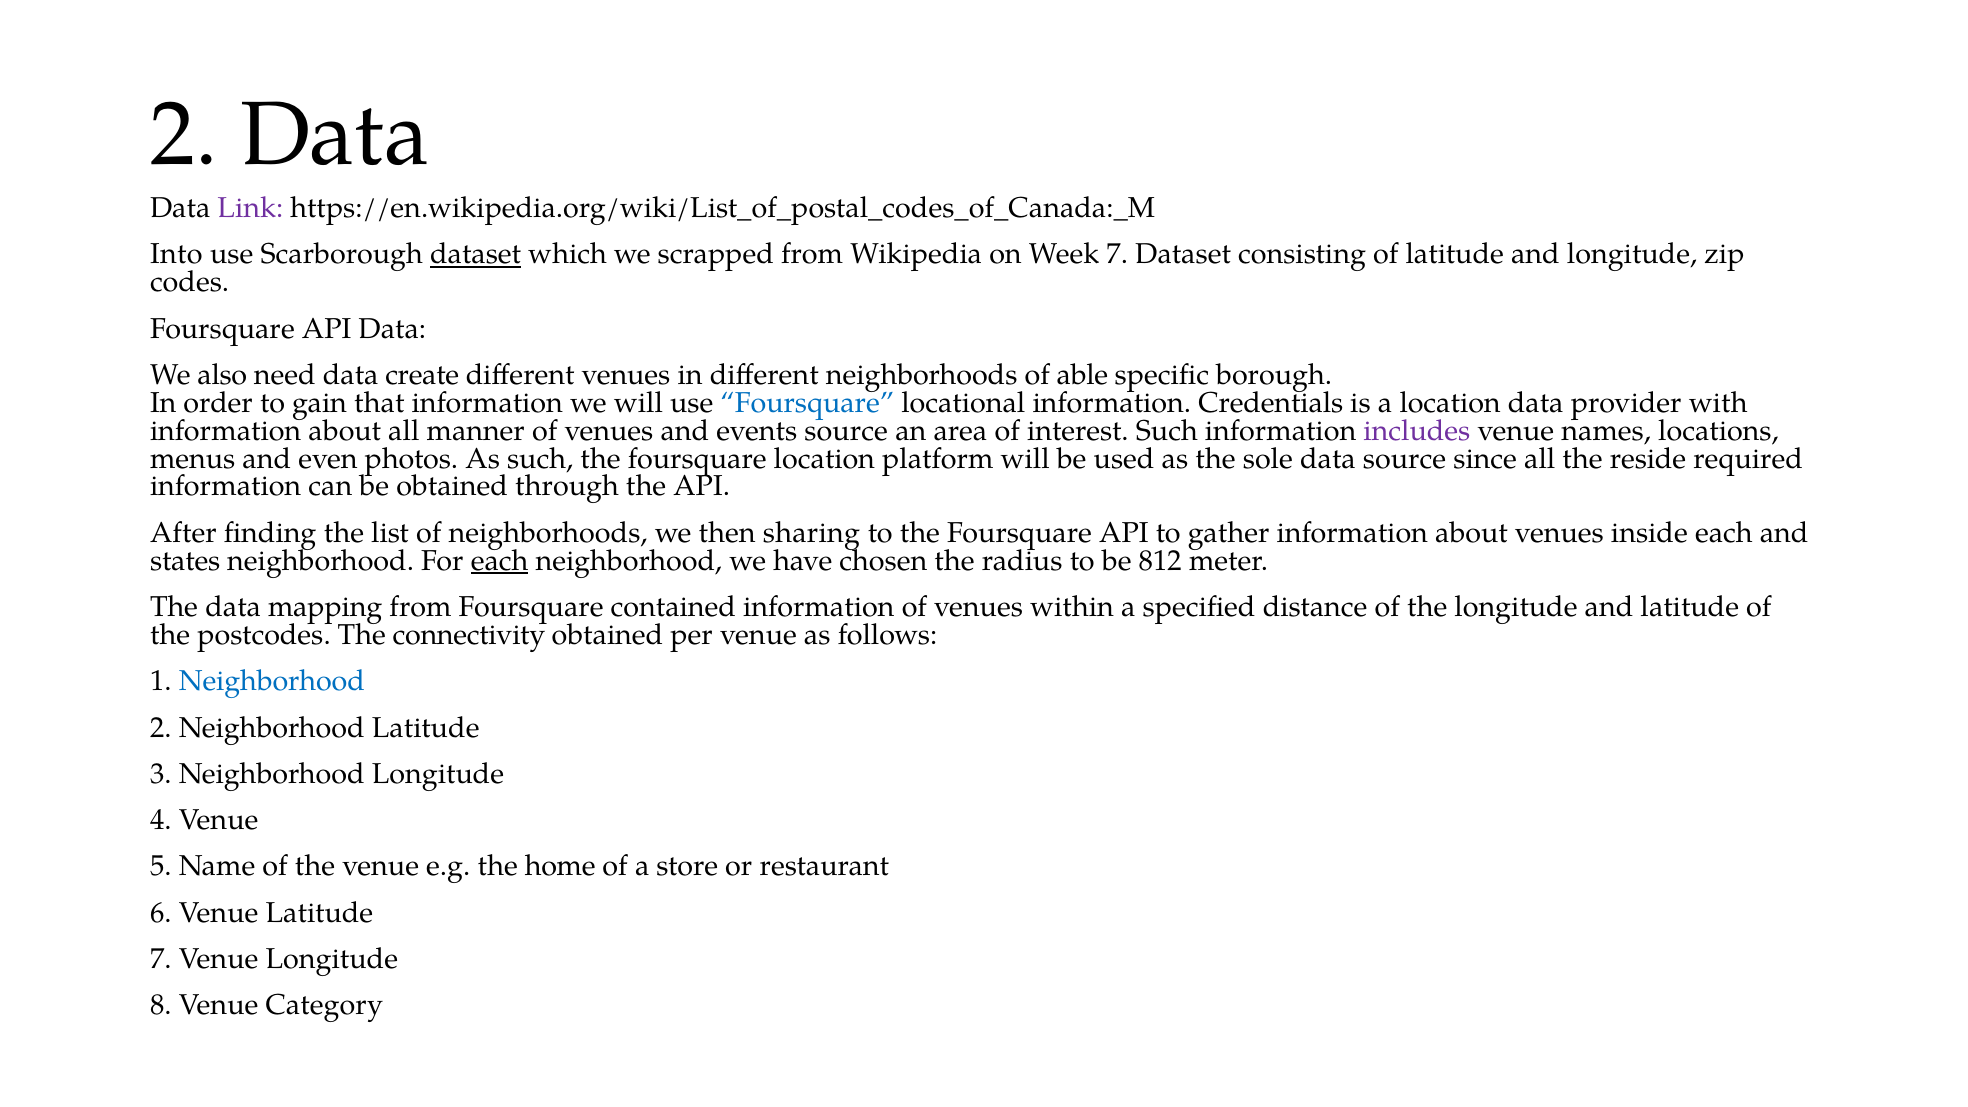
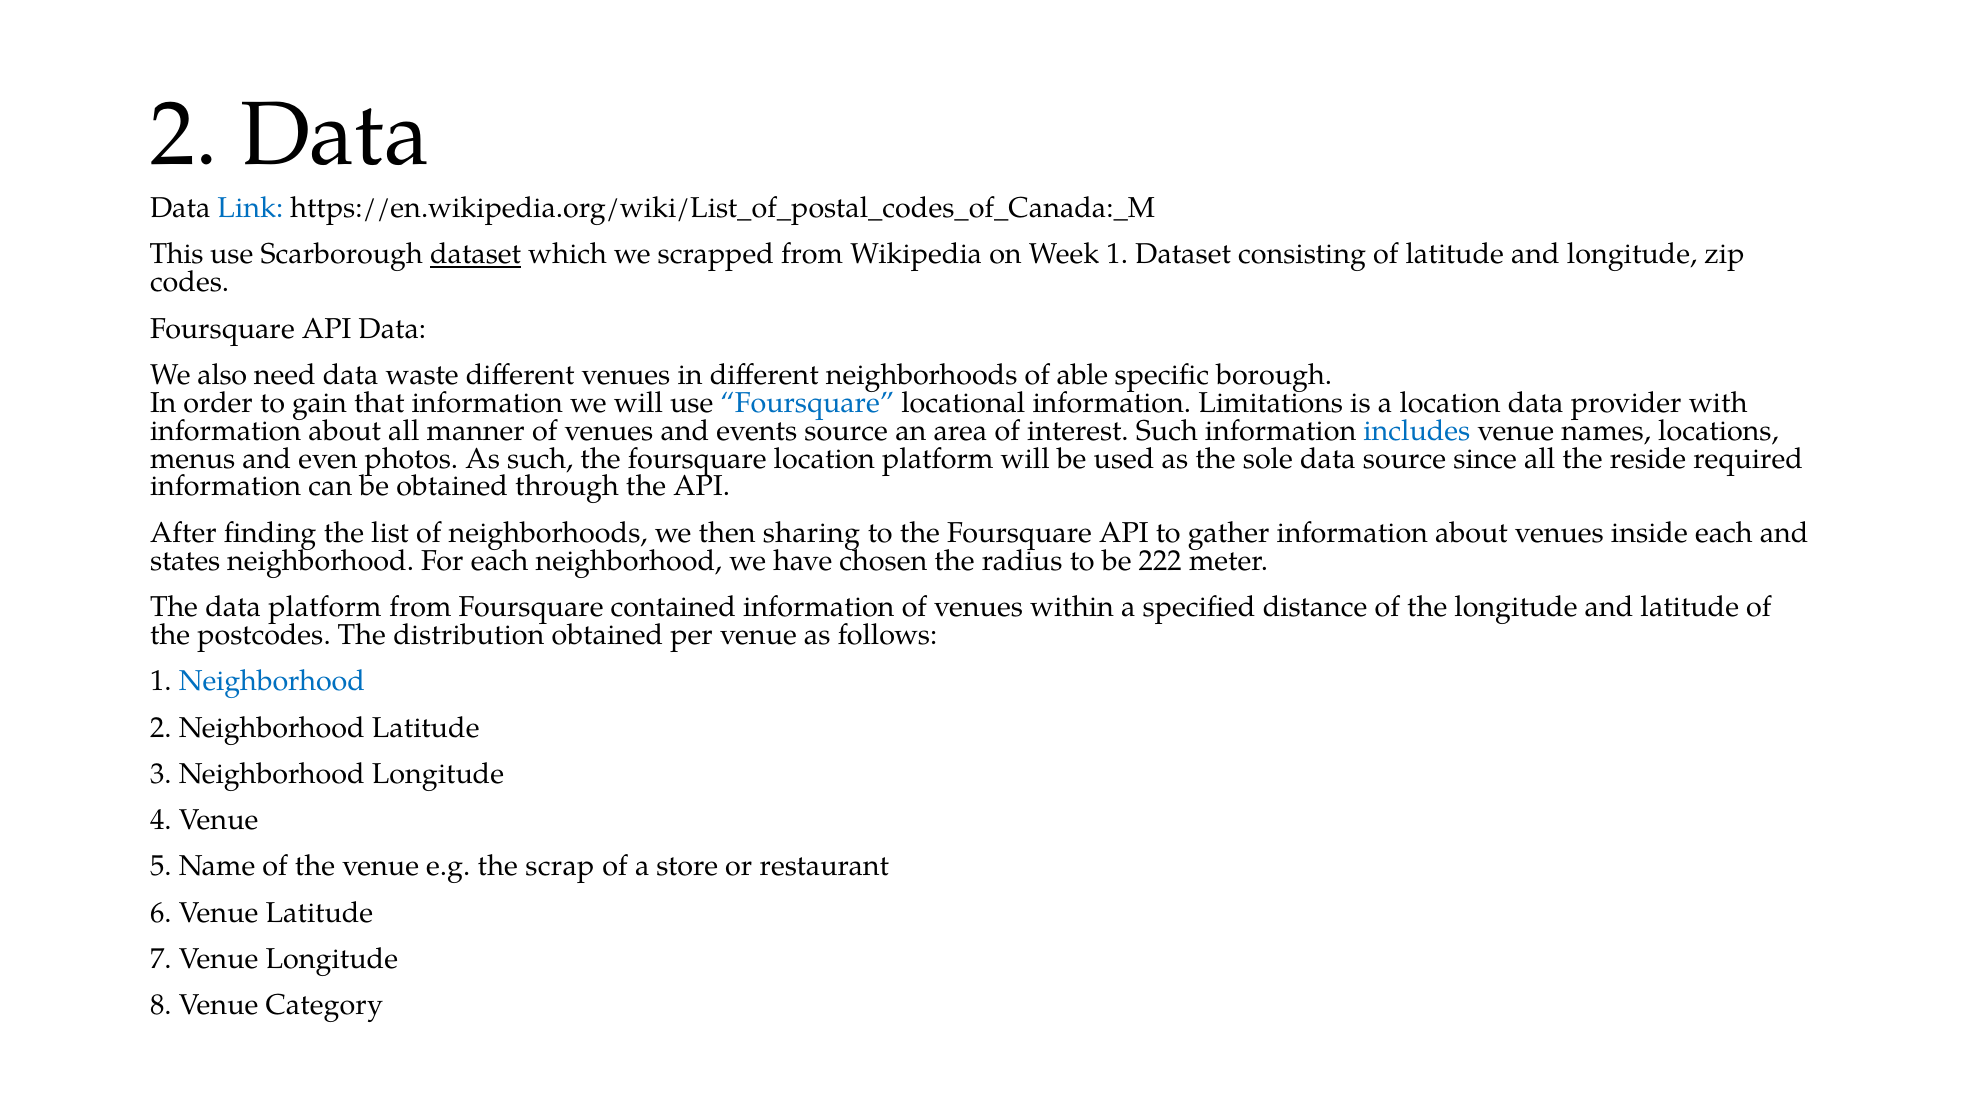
Link colour: purple -> blue (250, 208)
Into: Into -> This (177, 254)
Week 7: 7 -> 1 (1117, 254)
create: create -> waste (422, 375)
Credentials: Credentials -> Limitations (1271, 403)
includes colour: purple -> blue (1417, 431)
each underline: present -> none (500, 561)
812: 812 -> 222 (1160, 561)
data mapping: mapping -> platform (325, 607)
connectivity: connectivity -> distribution (469, 635)
home: home -> scrap (560, 866)
